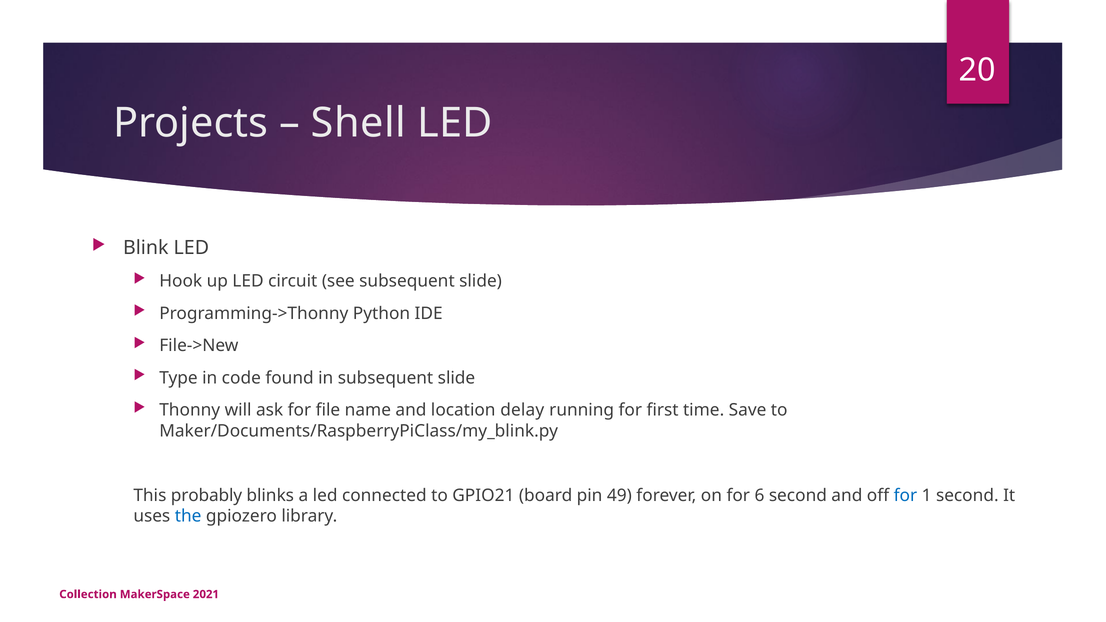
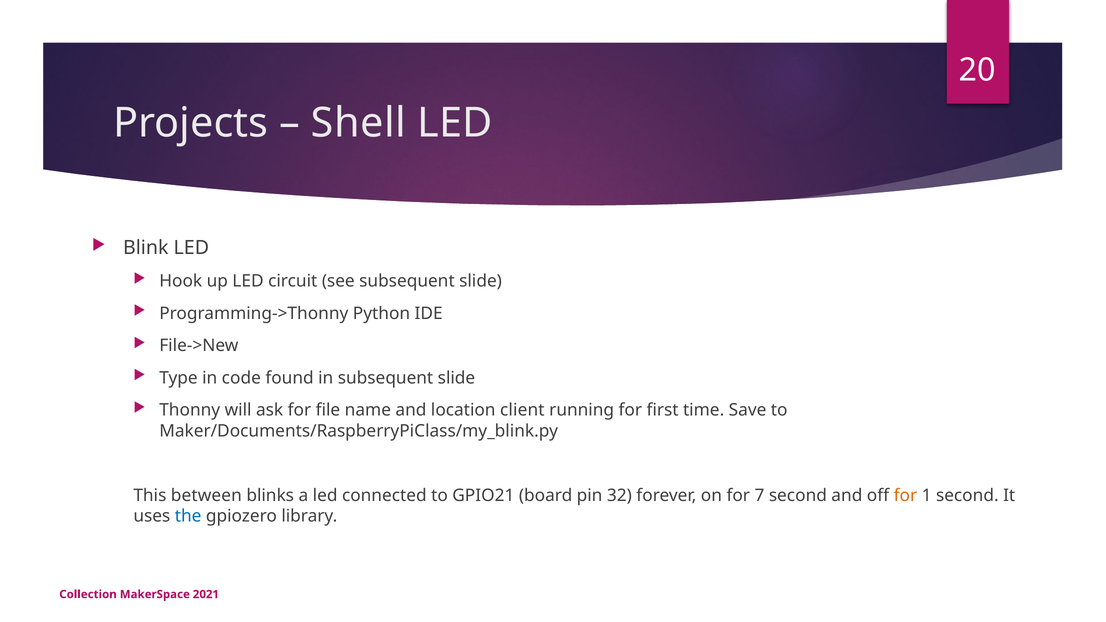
delay: delay -> client (522, 410)
probably: probably -> between (206, 496)
49: 49 -> 32 (619, 496)
6: 6 -> 7 (759, 496)
for colour: blue -> orange (905, 496)
